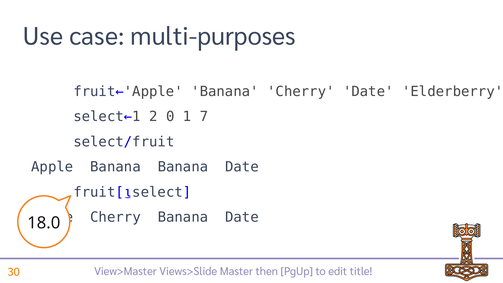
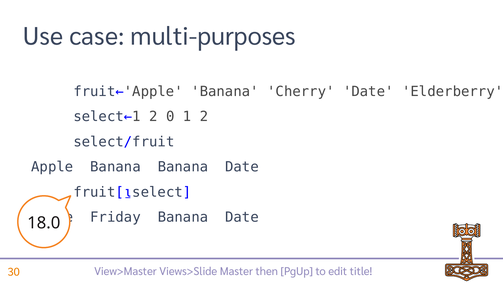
1 7: 7 -> 2 (204, 117)
Cherry: Cherry -> Friday (115, 217)
